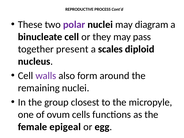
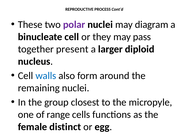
scales: scales -> larger (110, 49)
walls colour: purple -> blue (46, 76)
ovum: ovum -> range (58, 115)
epigeal: epigeal -> distinct (65, 127)
